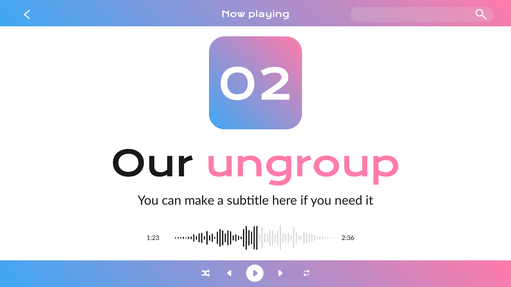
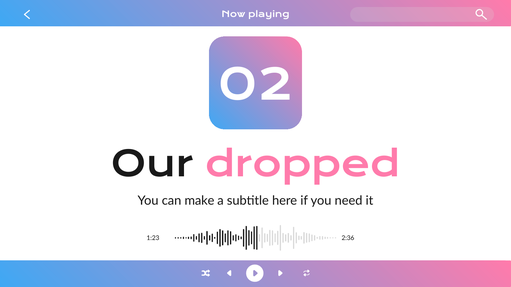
ungroup: ungroup -> dropped (303, 165)
